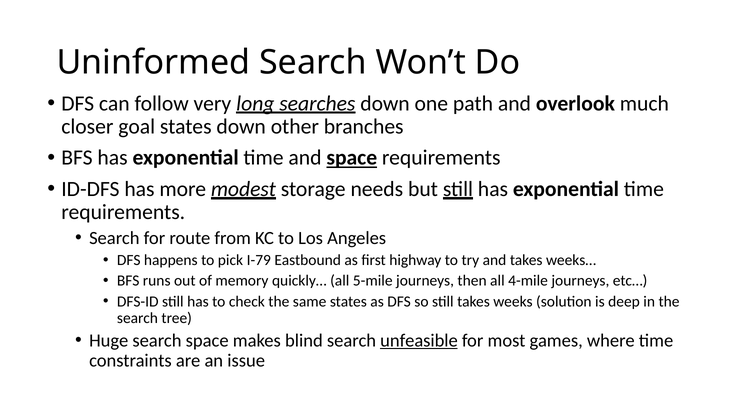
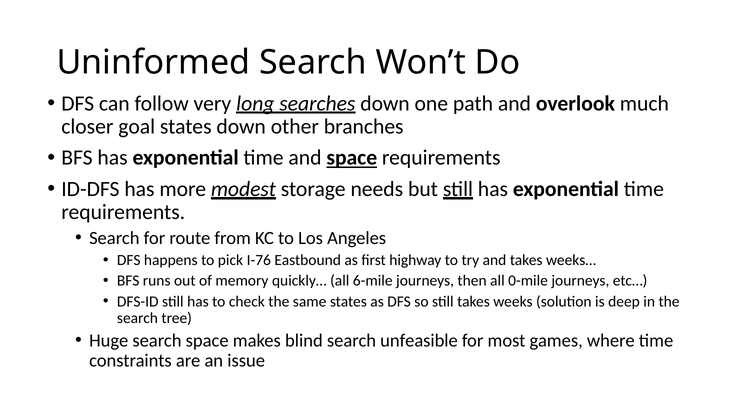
I-79: I-79 -> I-76 (259, 260)
5-mile: 5-mile -> 6-mile (373, 280)
4-mile: 4-mile -> 0-mile (528, 280)
unfeasible underline: present -> none (419, 340)
